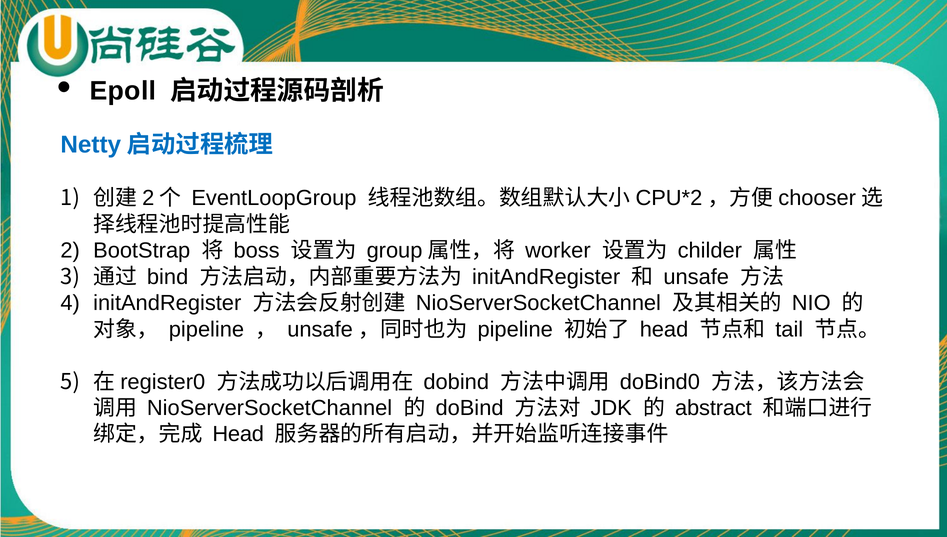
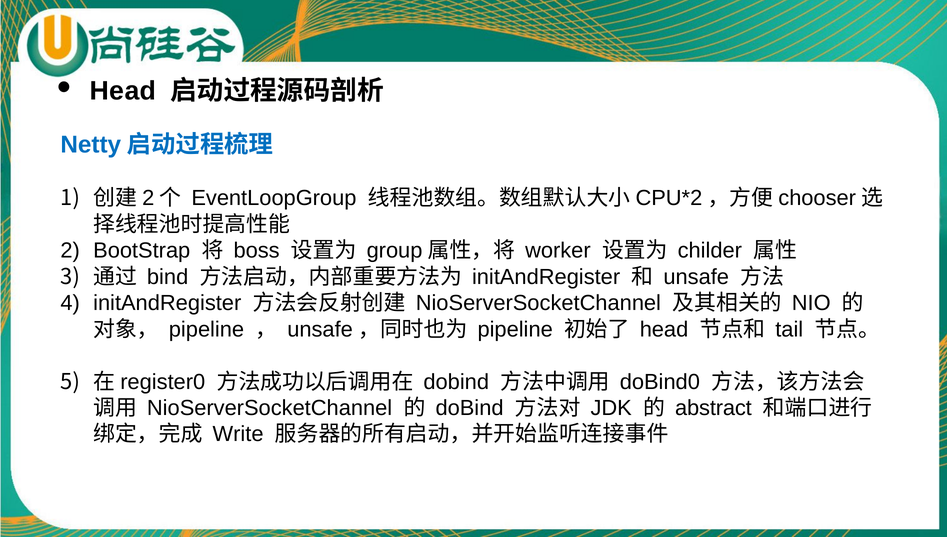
Epoll: Epoll -> Head (123, 91)
Head: Head -> Write (238, 434)
